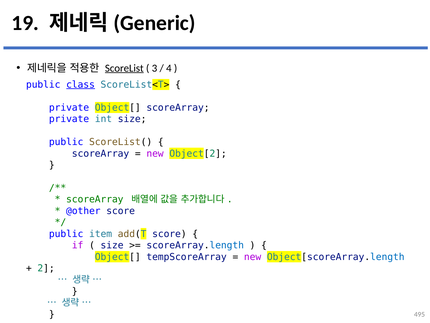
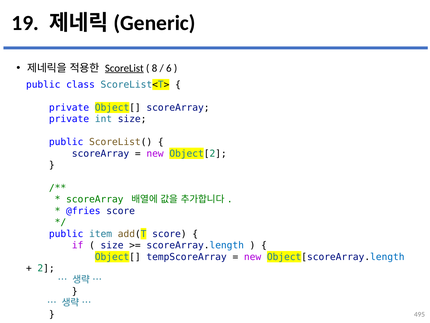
3: 3 -> 8 (154, 68)
4: 4 -> 6 (169, 68)
class underline: present -> none (81, 85)
@other: @other -> @fries (83, 211)
